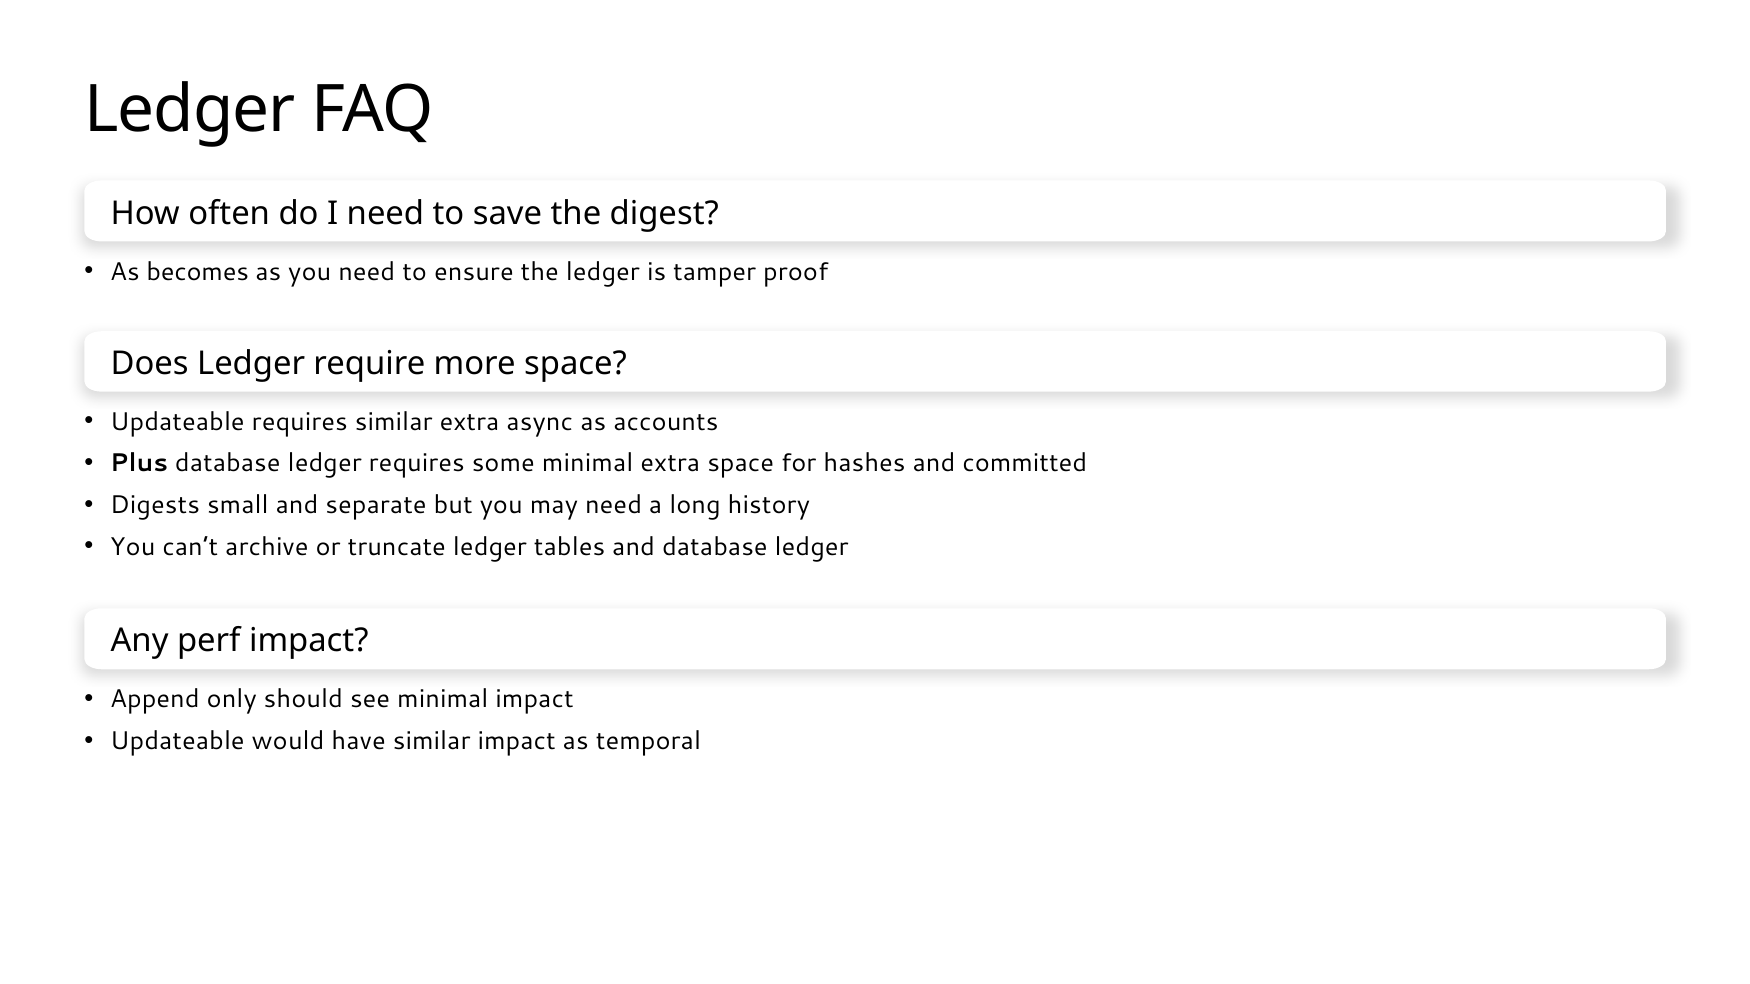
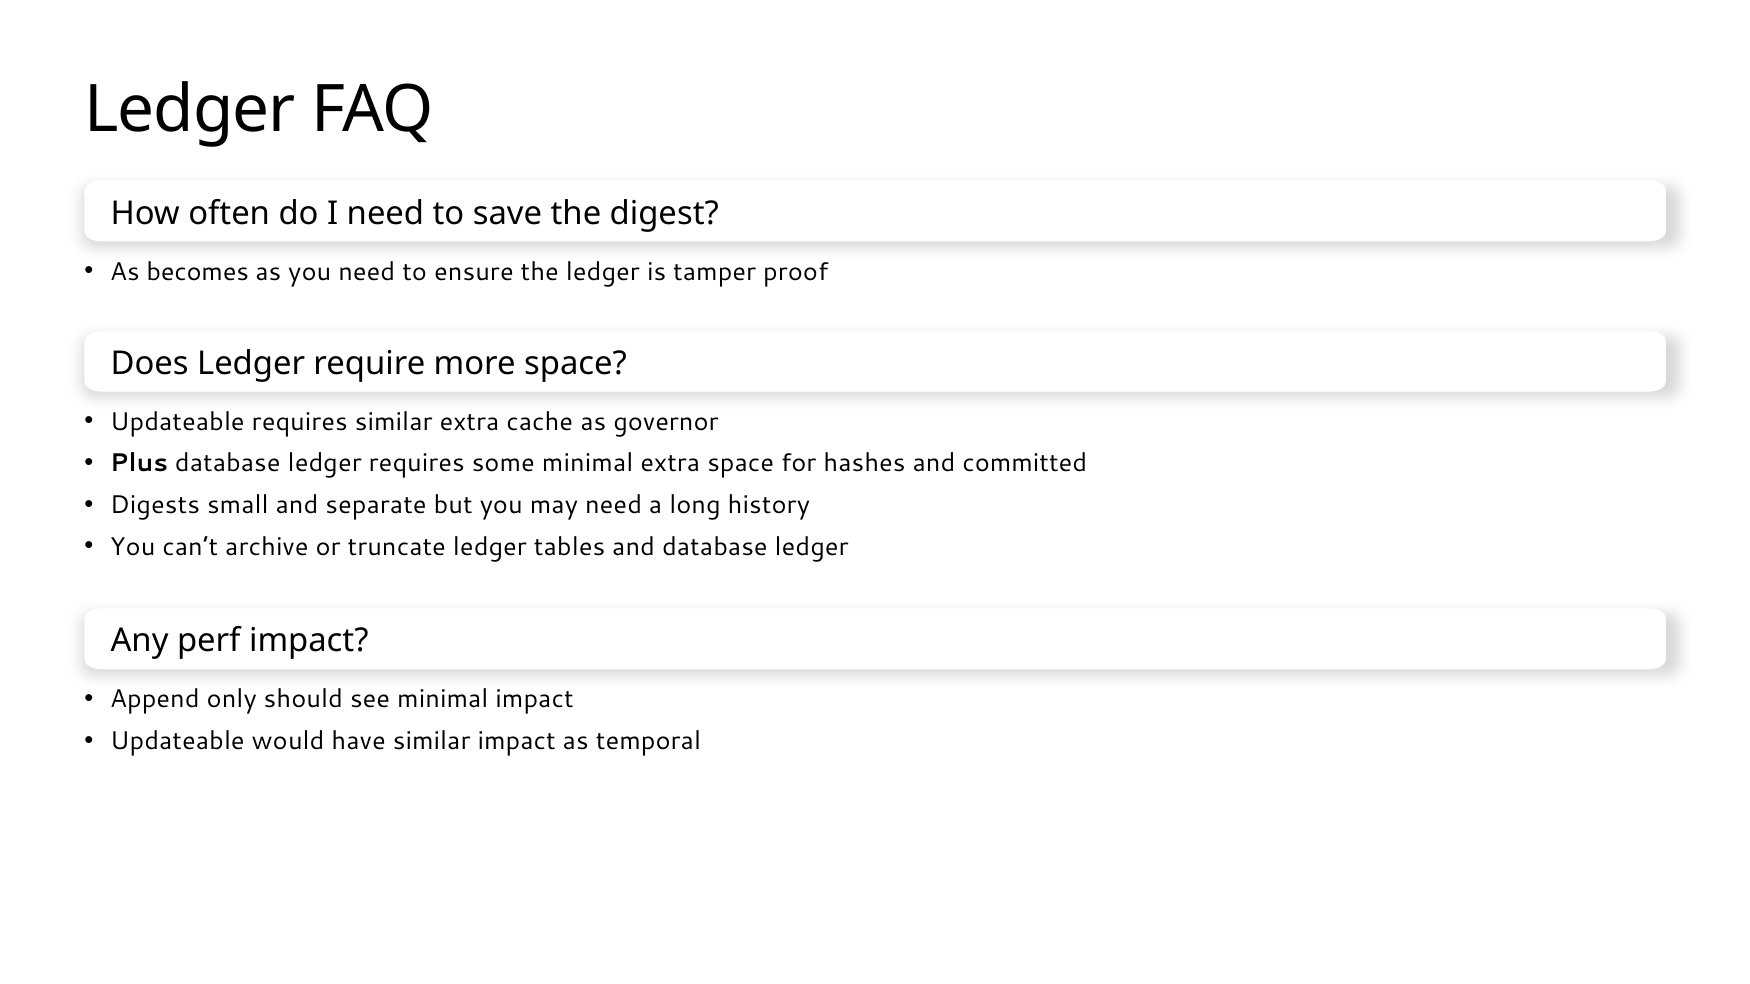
async: async -> cache (540, 422)
accounts: accounts -> governor (666, 422)
